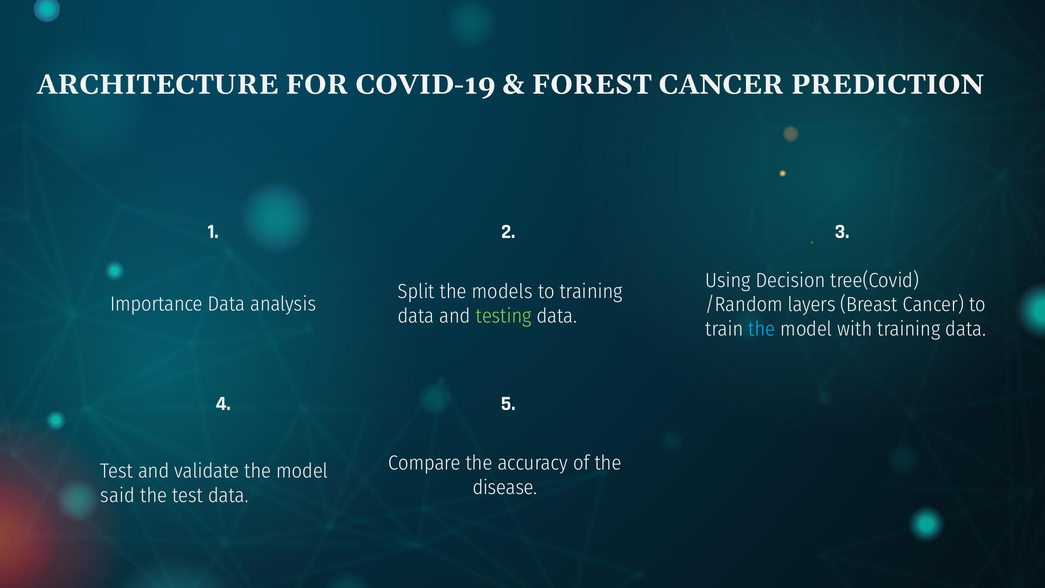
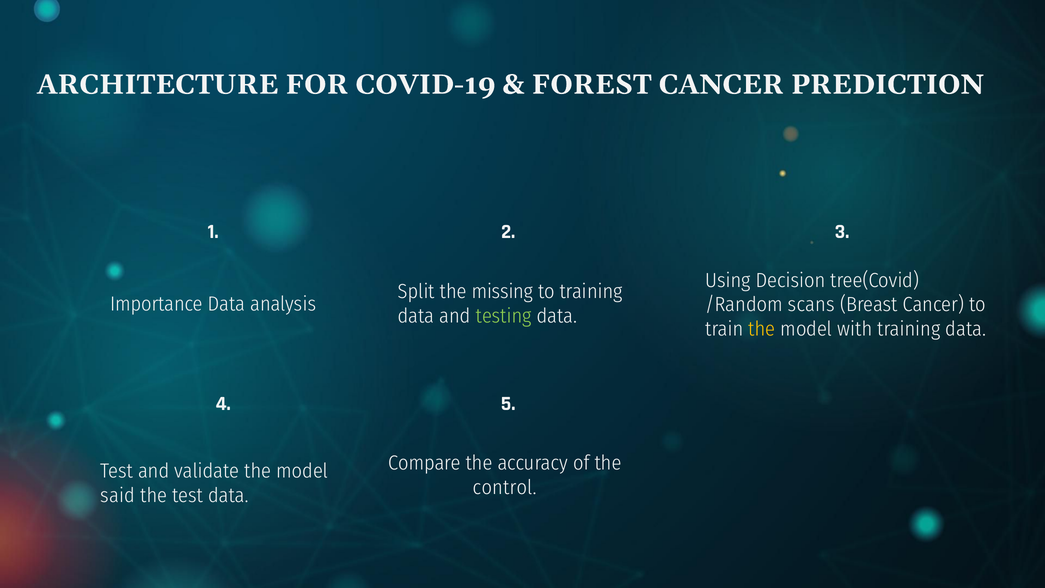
models: models -> missing (502, 291)
layers: layers -> scans (811, 305)
the colour: light blue -> yellow (762, 329)
disease: disease -> control (505, 487)
